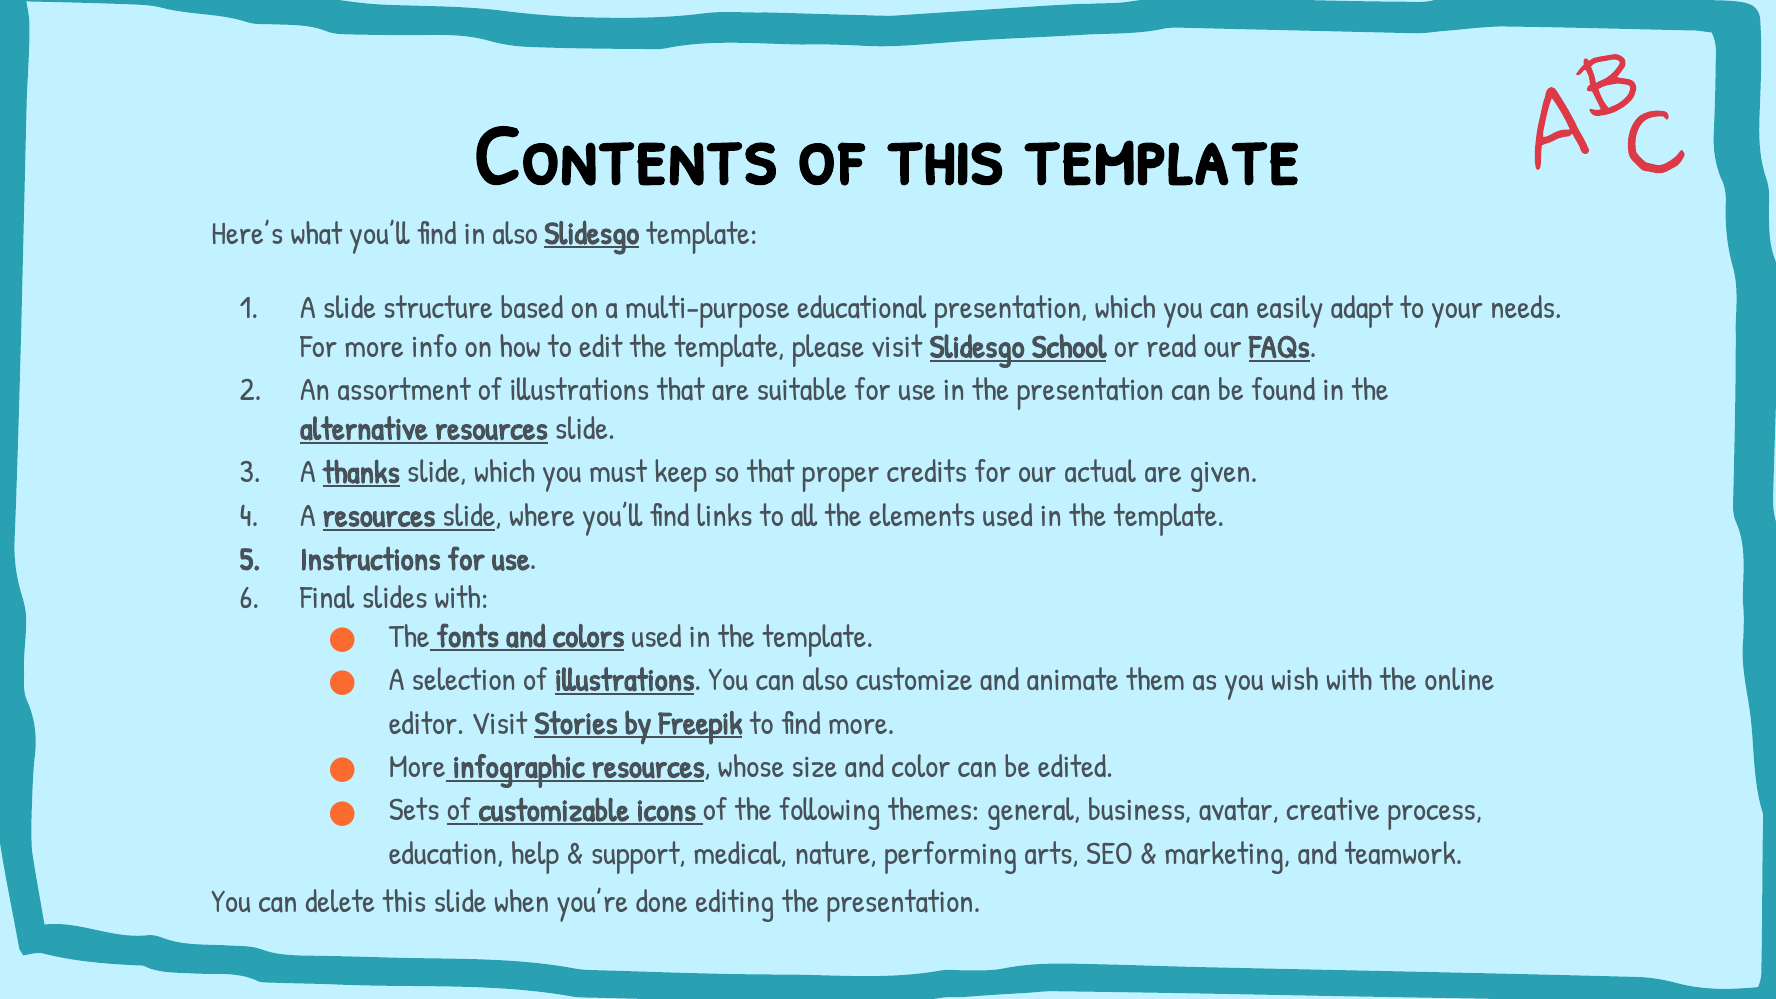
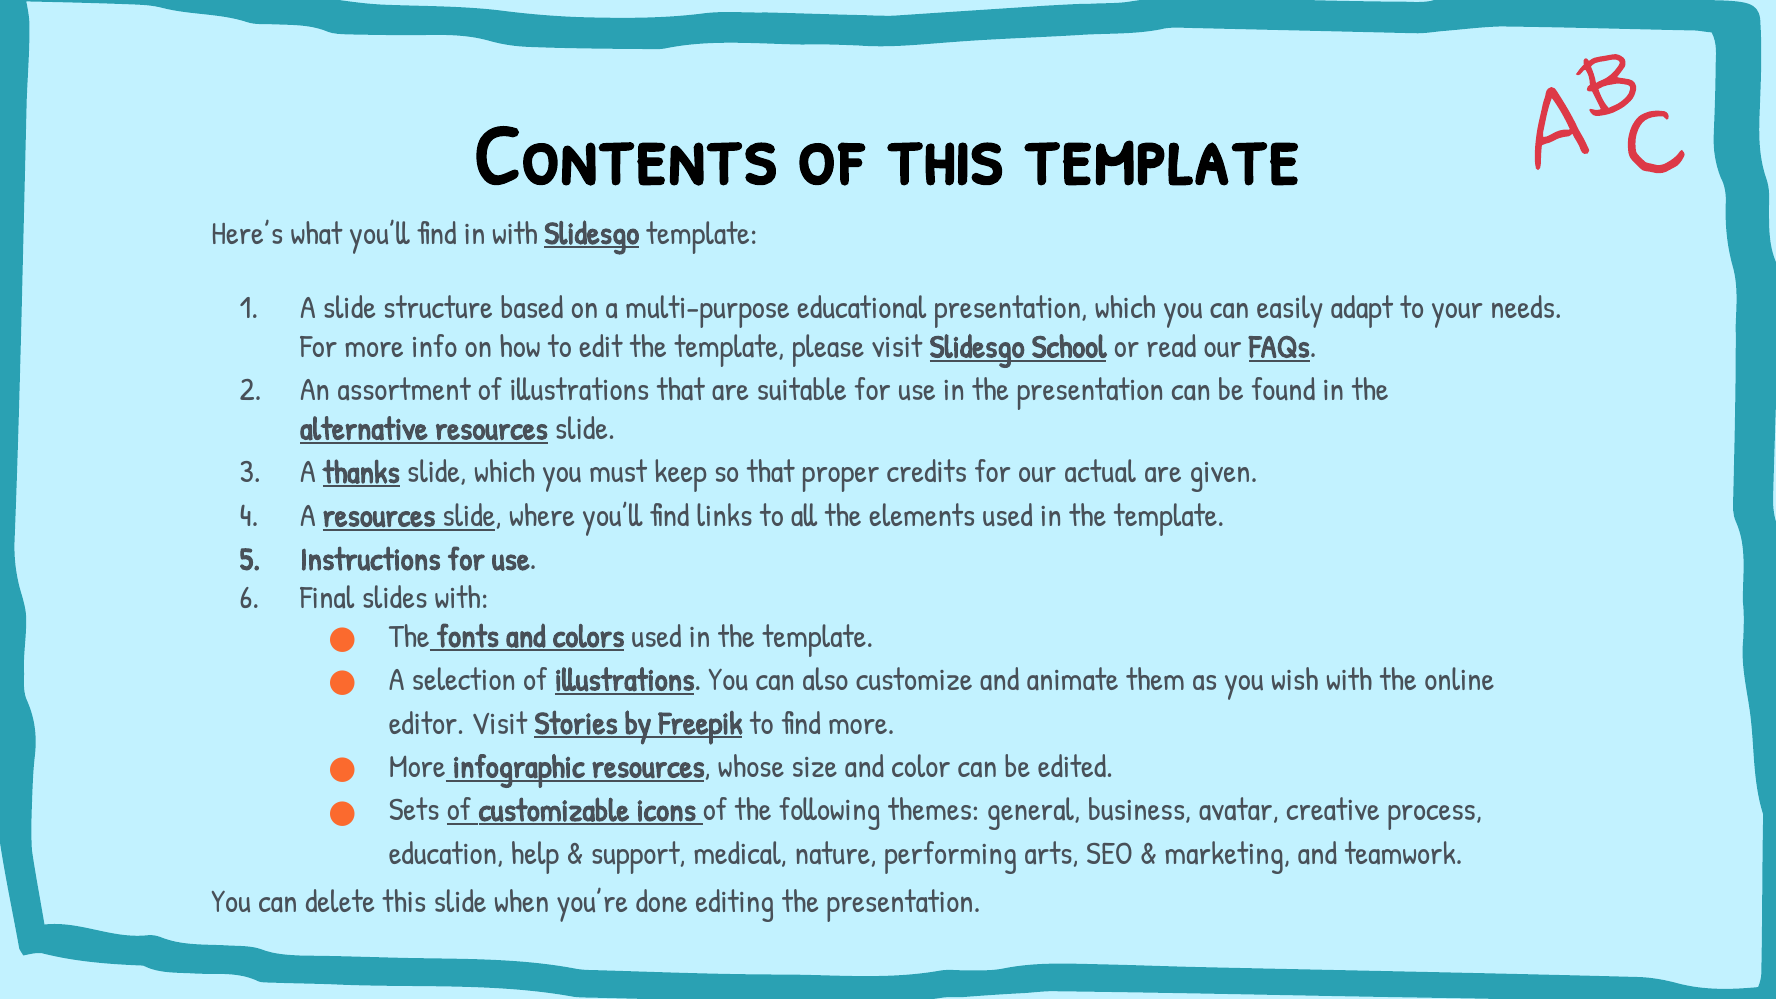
in also: also -> with (515, 233)
